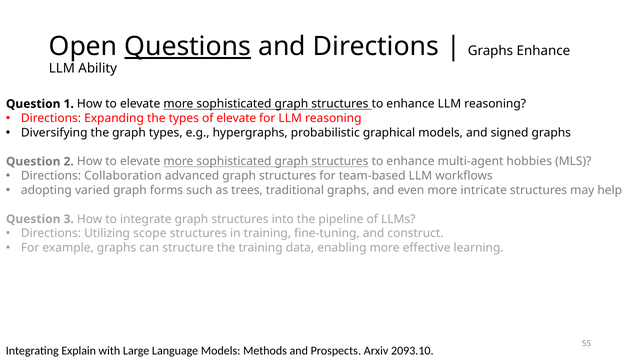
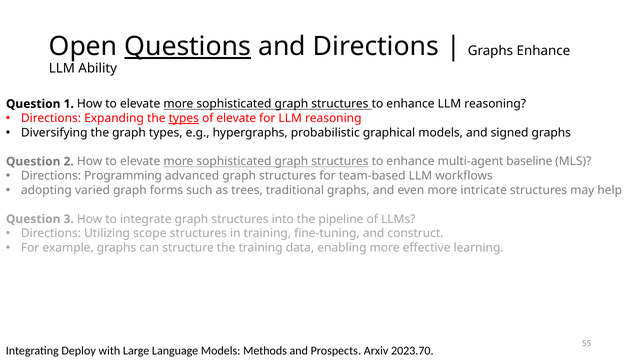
types underline: none -> present (184, 118)
hobbies: hobbies -> baseline (529, 161)
Collaboration: Collaboration -> Programming (123, 176)
Explain: Explain -> Deploy (79, 351)
2093.10: 2093.10 -> 2023.70 (412, 351)
